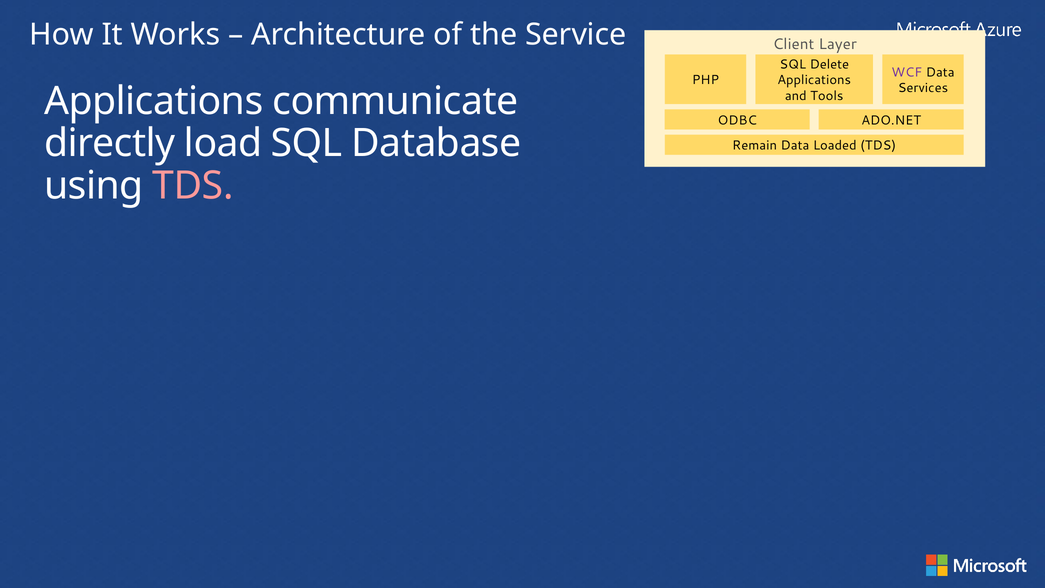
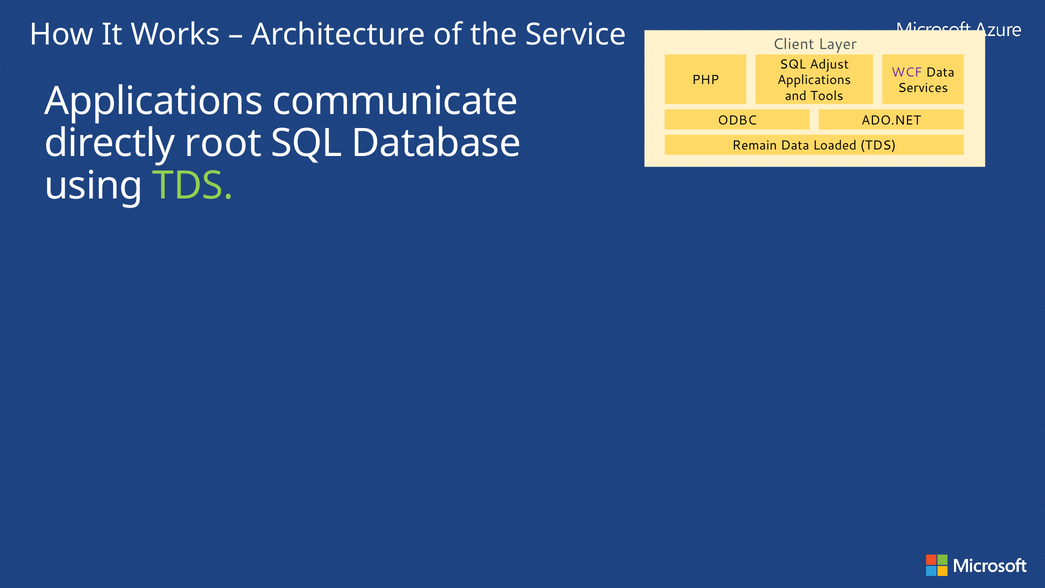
Delete: Delete -> Adjust (829, 64)
load: load -> root (223, 143)
TDS colour: pink -> light green (193, 186)
